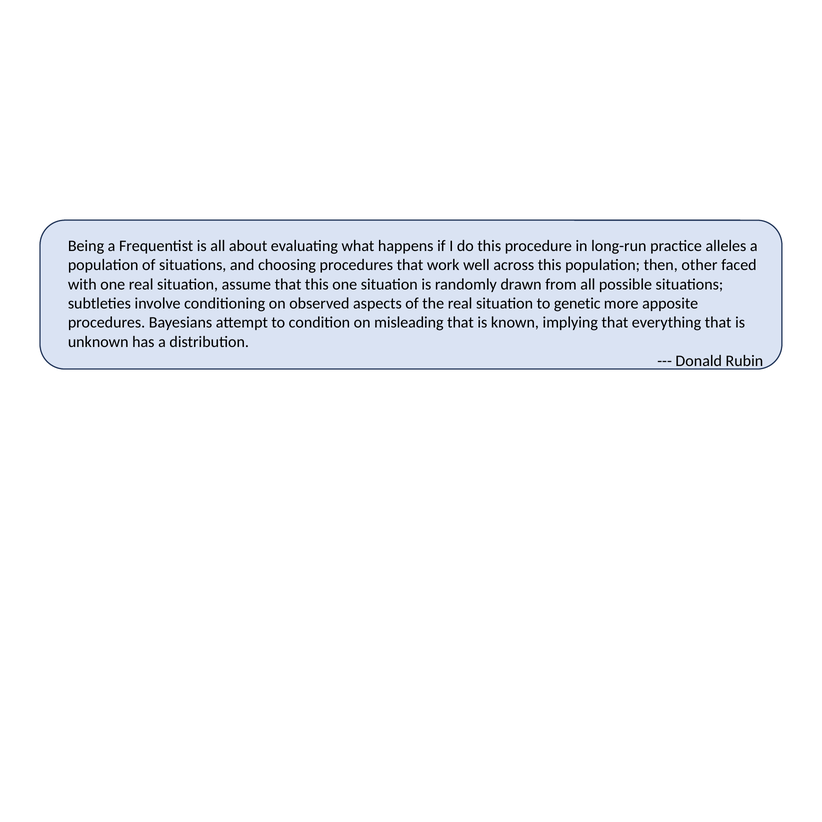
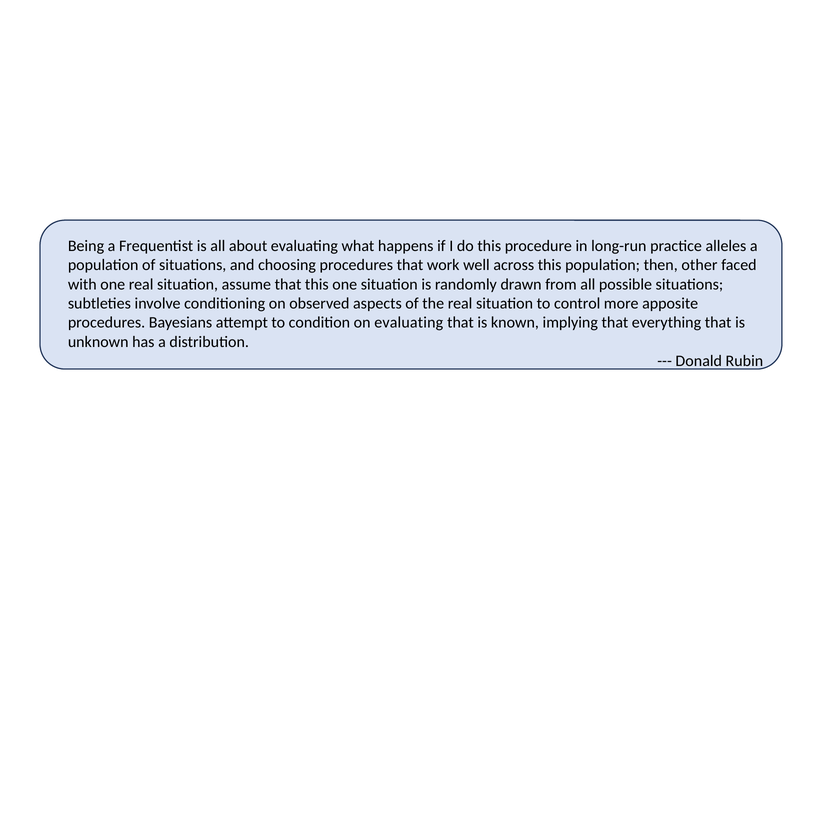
genetic: genetic -> control (577, 303)
on misleading: misleading -> evaluating (409, 323)
